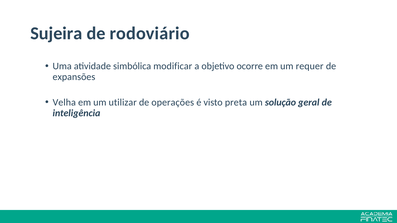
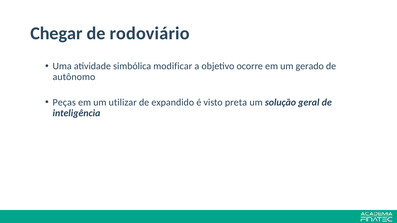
Sujeira: Sujeira -> Chegar (56, 33)
requer: requer -> gerado (310, 66)
expansões: expansões -> autônomo (74, 77)
Velha: Velha -> Peças (64, 103)
operações: operações -> expandido (173, 103)
